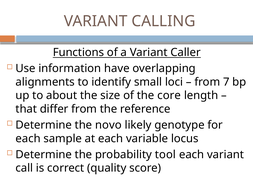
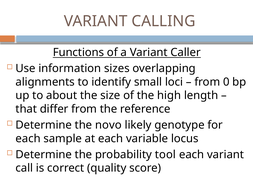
have: have -> sizes (117, 68)
7: 7 -> 0 (226, 82)
core: core -> high (169, 95)
